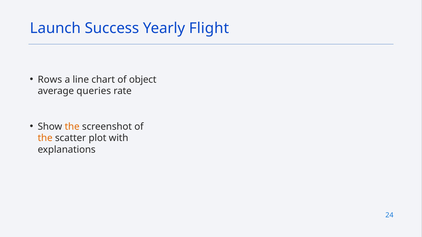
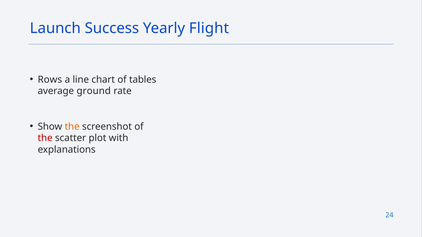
object: object -> tables (143, 80)
queries: queries -> ground (94, 91)
the colour: orange -> red (45, 138)
